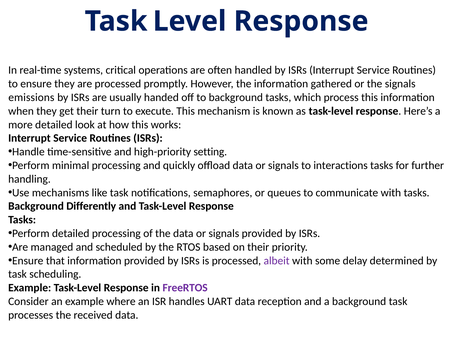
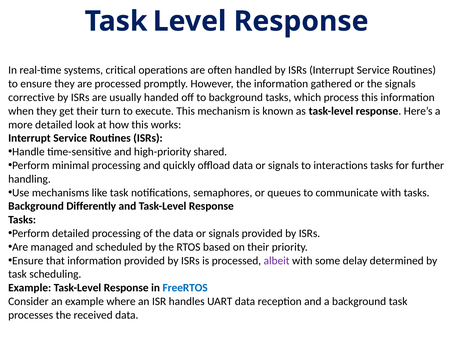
emissions: emissions -> corrective (31, 97)
setting: setting -> shared (210, 152)
FreeRTOS colour: purple -> blue (185, 288)
